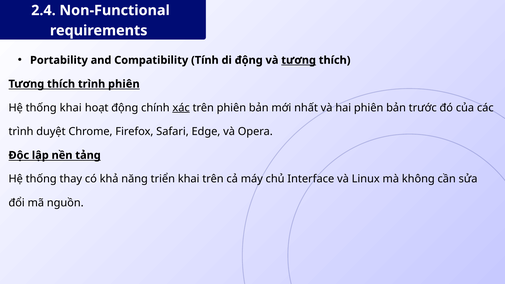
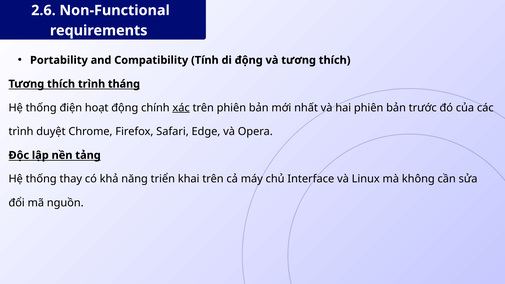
2.4: 2.4 -> 2.6 (43, 10)
tương underline: present -> none (299, 60)
trình phiên: phiên -> tháng (124, 84)
thống khai: khai -> điện (71, 108)
